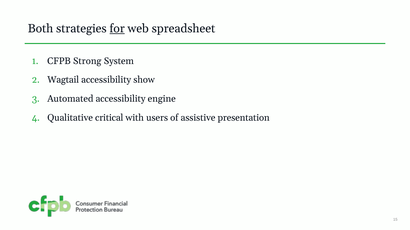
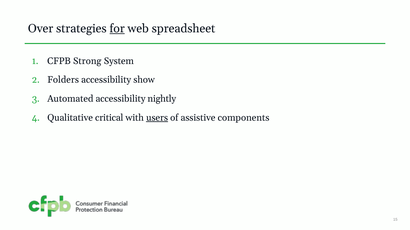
Both: Both -> Over (41, 29)
Wagtail: Wagtail -> Folders (63, 80)
engine: engine -> nightly (162, 99)
users underline: none -> present (157, 118)
presentation: presentation -> components (244, 118)
